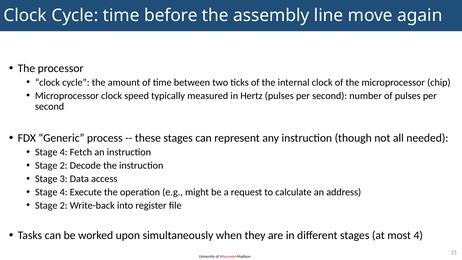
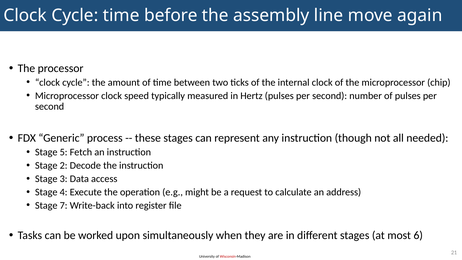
4: 4 -> 5 (64, 152)
2: 2 -> 7 (64, 205)
most 4: 4 -> 6 (418, 235)
